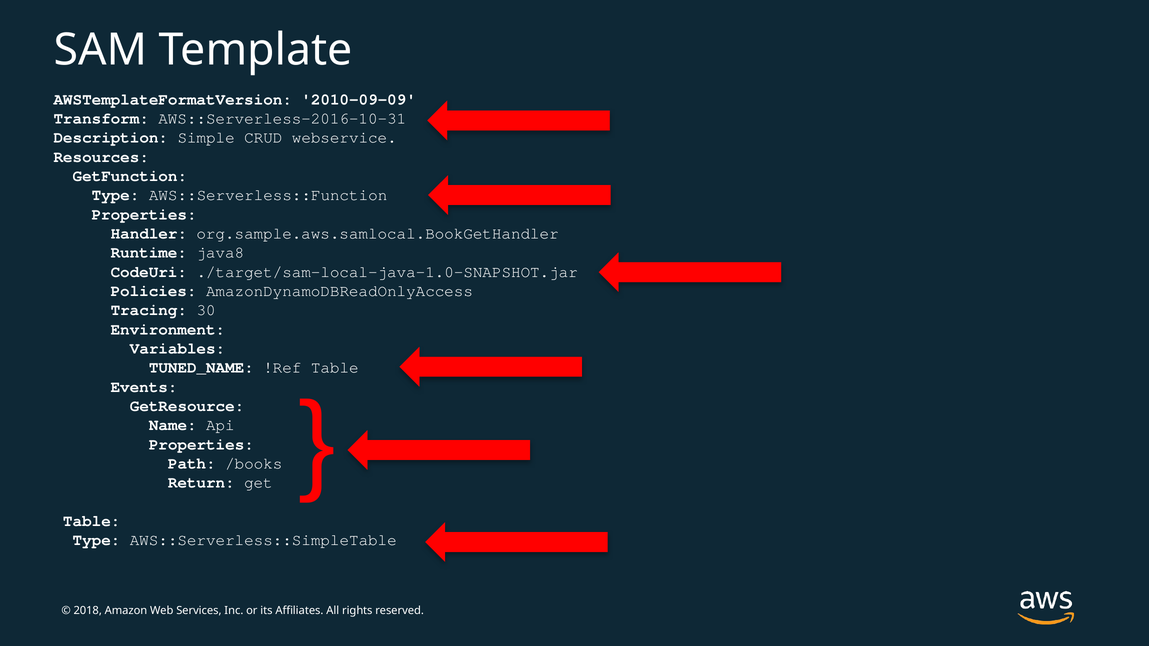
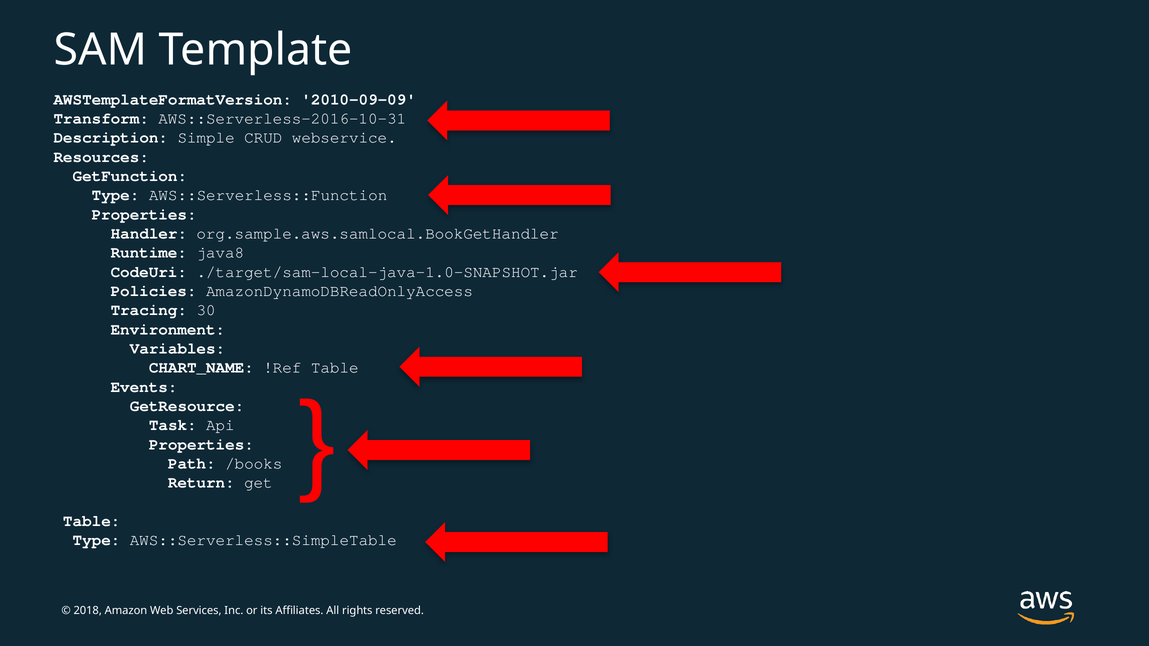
TUNED_NAME: TUNED_NAME -> CHART_NAME (201, 368)
Name: Name -> Task (173, 425)
